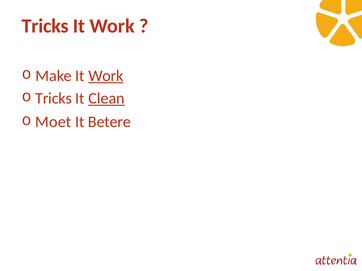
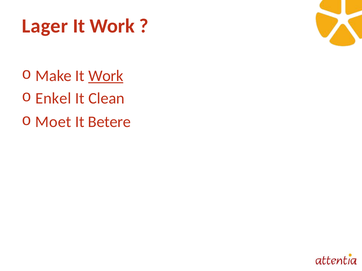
Tricks: Tricks -> Lager (45, 26)
Tricks: Tricks -> Enkel (53, 98)
Clean underline: present -> none (106, 98)
